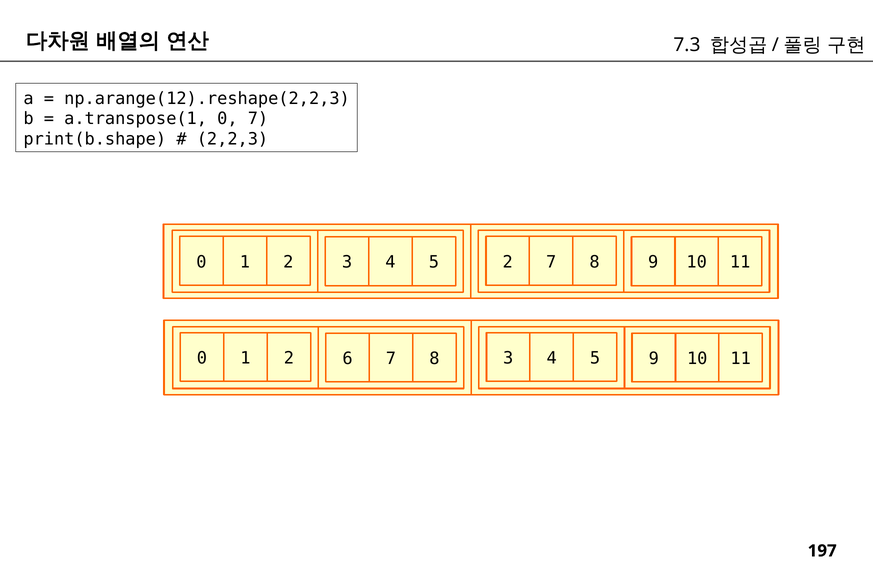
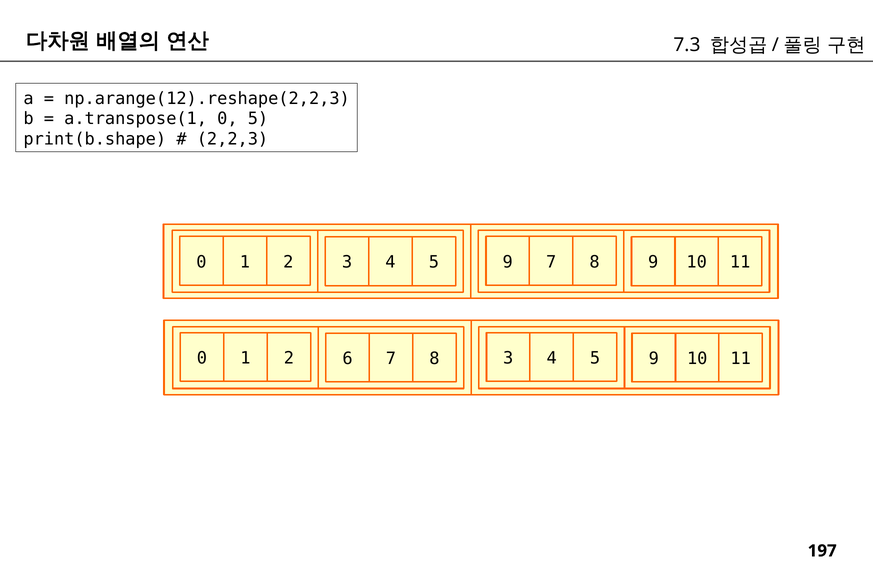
0 7: 7 -> 5 (258, 119)
2: 2 -> 9 (508, 262)
